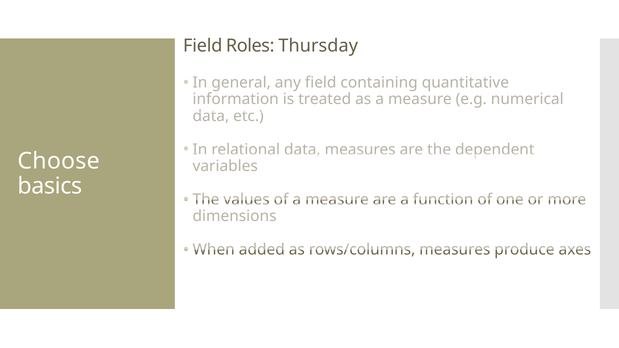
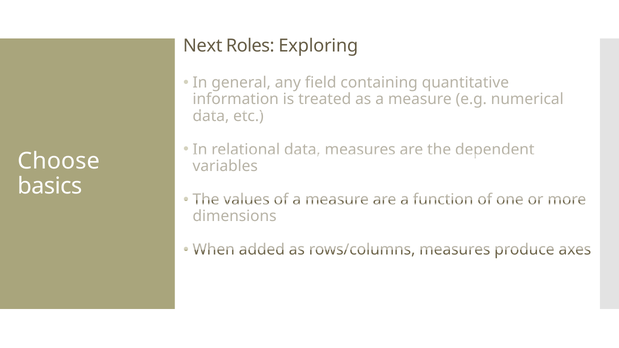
Field: Field -> Next (203, 46)
Thursday: Thursday -> Exploring (318, 46)
